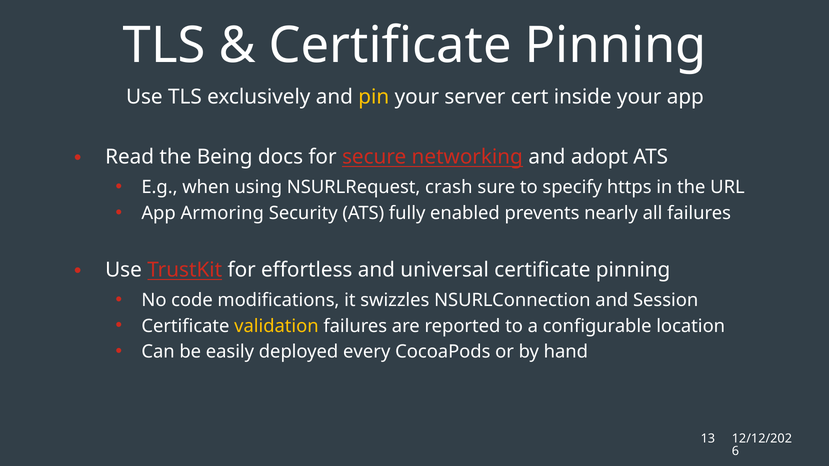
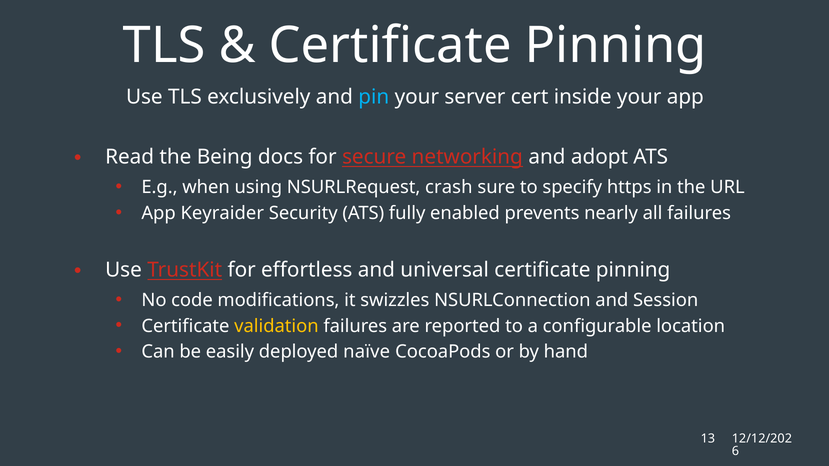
pin colour: yellow -> light blue (374, 97)
Armoring: Armoring -> Keyraider (222, 213)
every: every -> naïve (367, 352)
